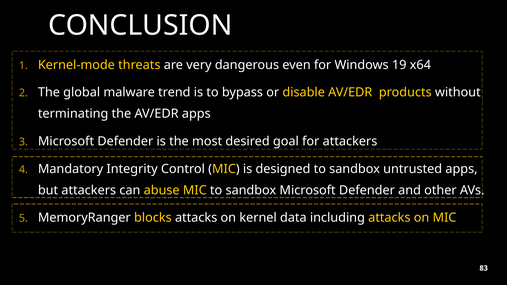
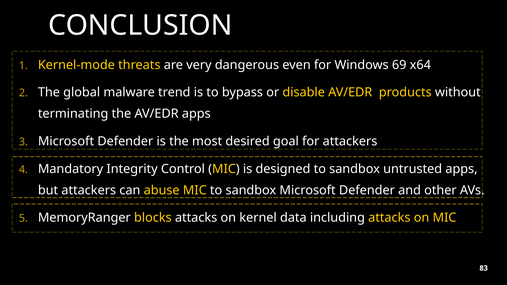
19: 19 -> 69 (399, 65)
